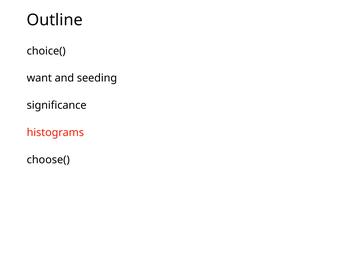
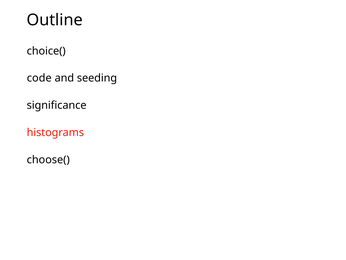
want: want -> code (39, 78)
